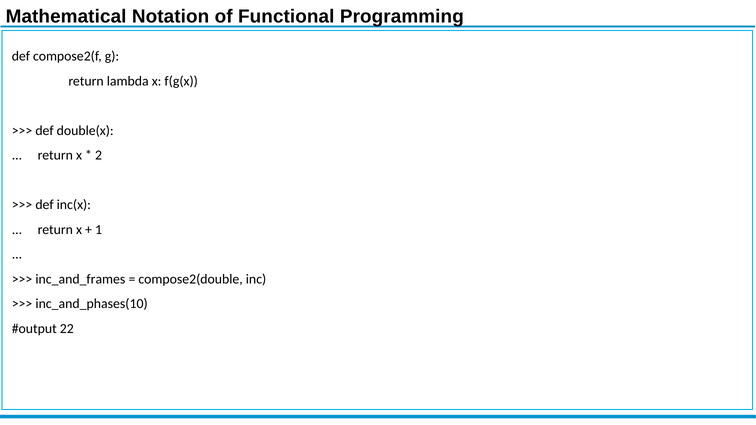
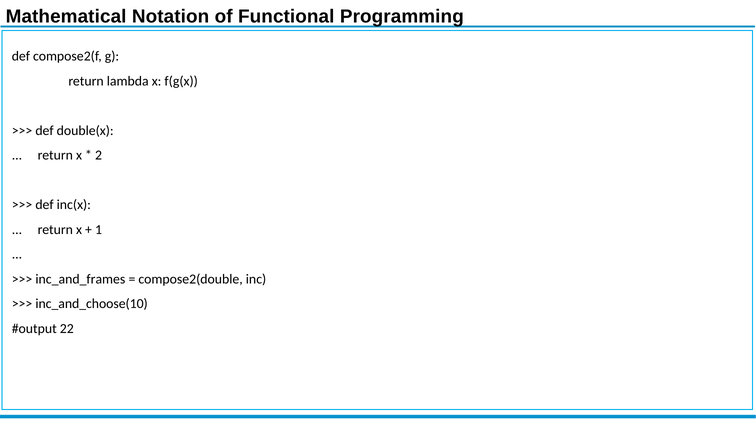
inc_and_phases(10: inc_and_phases(10 -> inc_and_choose(10 (92, 304)
